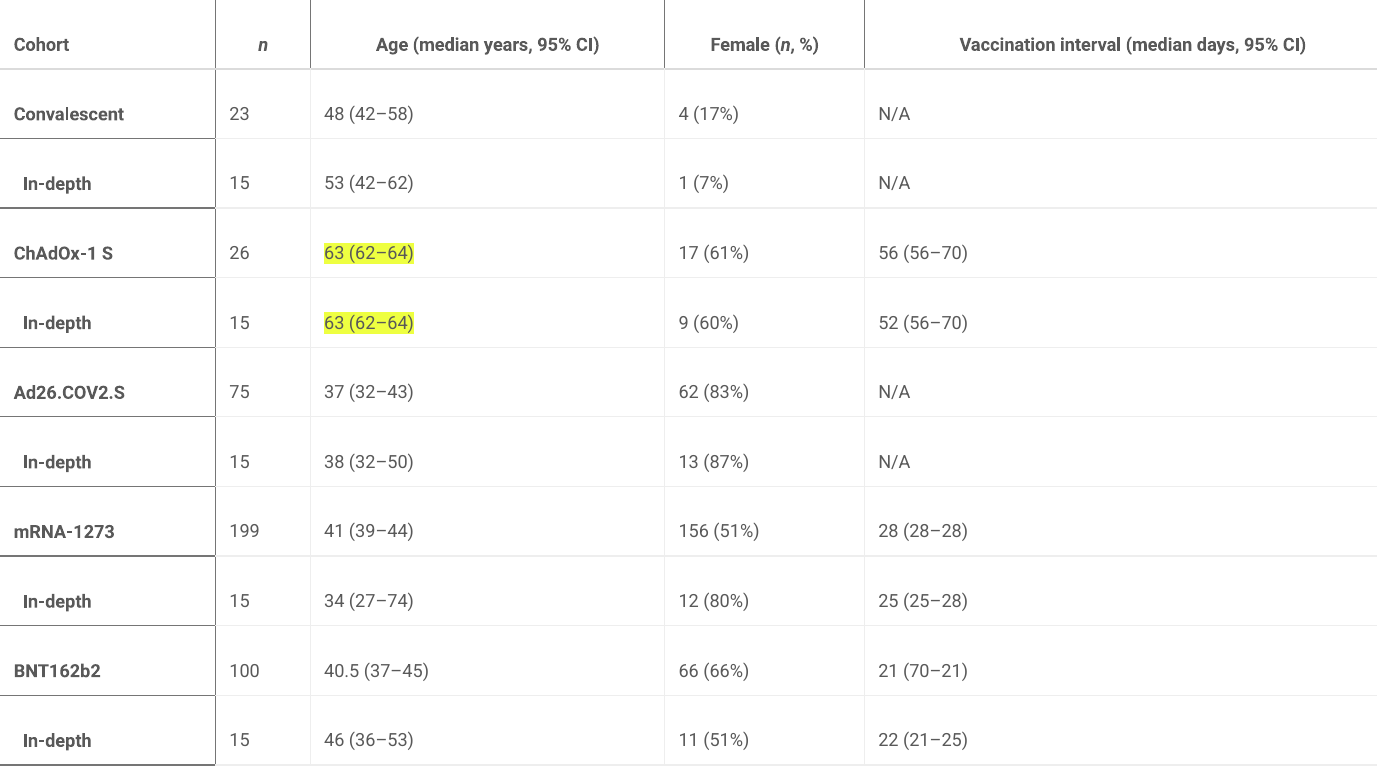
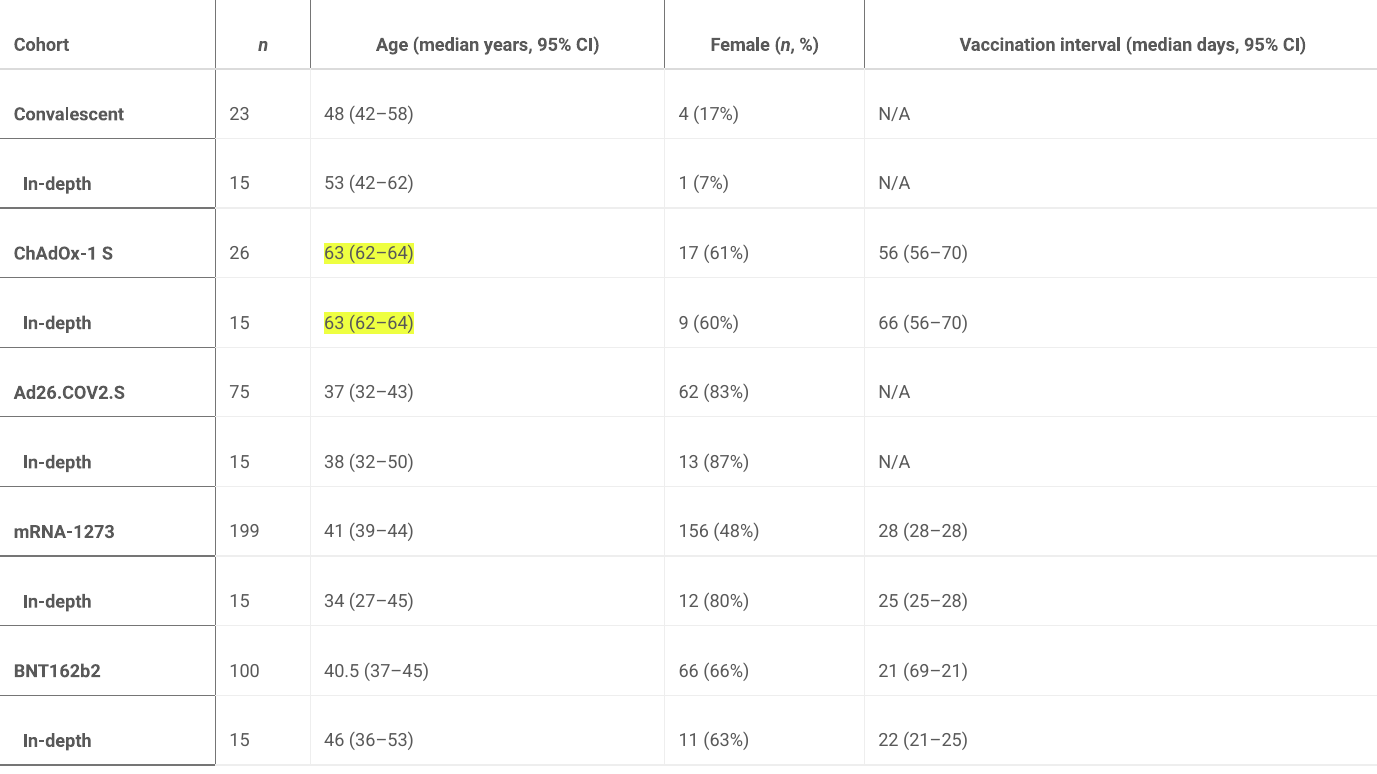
60% 52: 52 -> 66 (889, 323)
156 51%: 51% -> 48% (737, 532)
27–74: 27–74 -> 27–45 (382, 602)
70–21: 70–21 -> 69–21 (936, 672)
11 51%: 51% -> 63% (726, 741)
